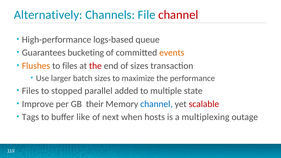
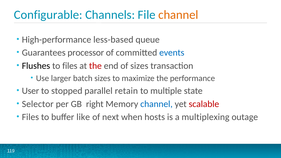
Alternatively: Alternatively -> Configurable (48, 15)
channel colour: red -> orange (178, 15)
logs-based: logs-based -> less-based (113, 40)
bucketing: bucketing -> processor (86, 53)
events colour: orange -> blue (172, 53)
Flushes colour: orange -> black (36, 66)
Files: Files -> User (30, 91)
added: added -> retain (126, 91)
Improve: Improve -> Selector (38, 104)
their: their -> right (95, 104)
Tags: Tags -> Files (30, 117)
